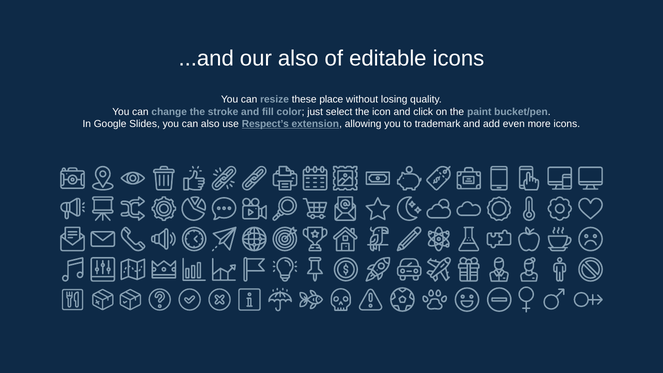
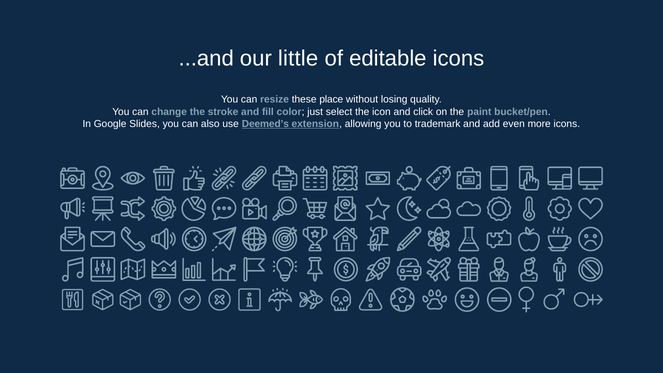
our also: also -> little (298, 59)
Respect’s: Respect’s -> Deemed’s (265, 124)
